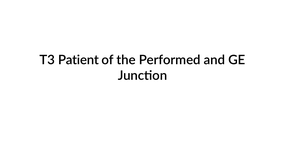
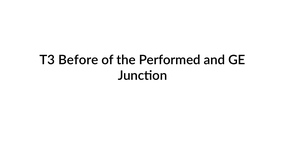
Patient: Patient -> Before (78, 60)
